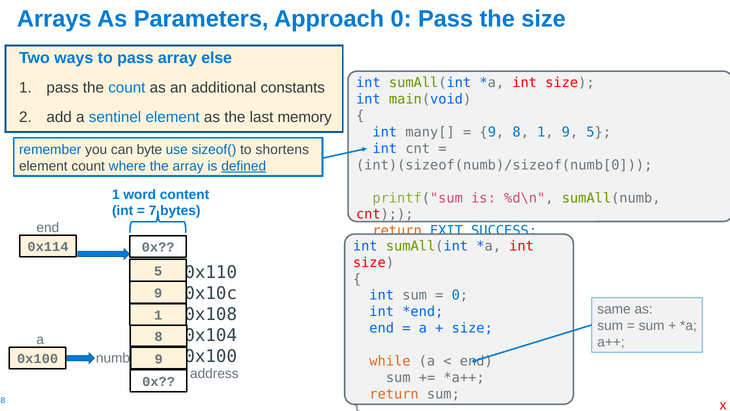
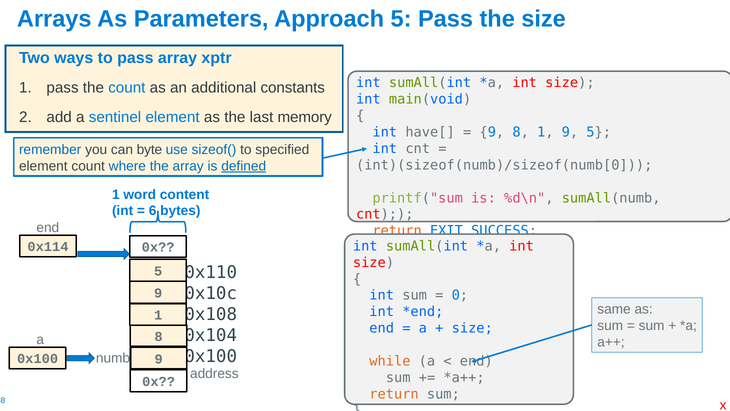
Approach 0: 0 -> 5 (401, 19)
else: else -> xptr (217, 58)
many[: many[ -> have[ (430, 132)
shortens: shortens -> specified (282, 149)
7: 7 -> 6 (153, 211)
